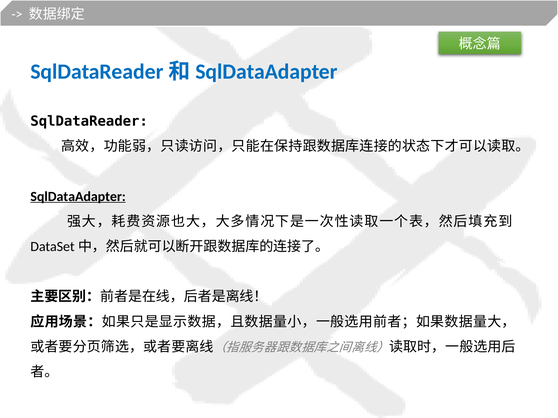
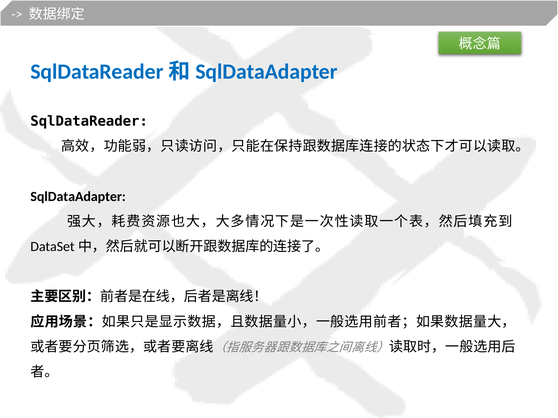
SqlDataAdapter underline: present -> none (78, 197)
